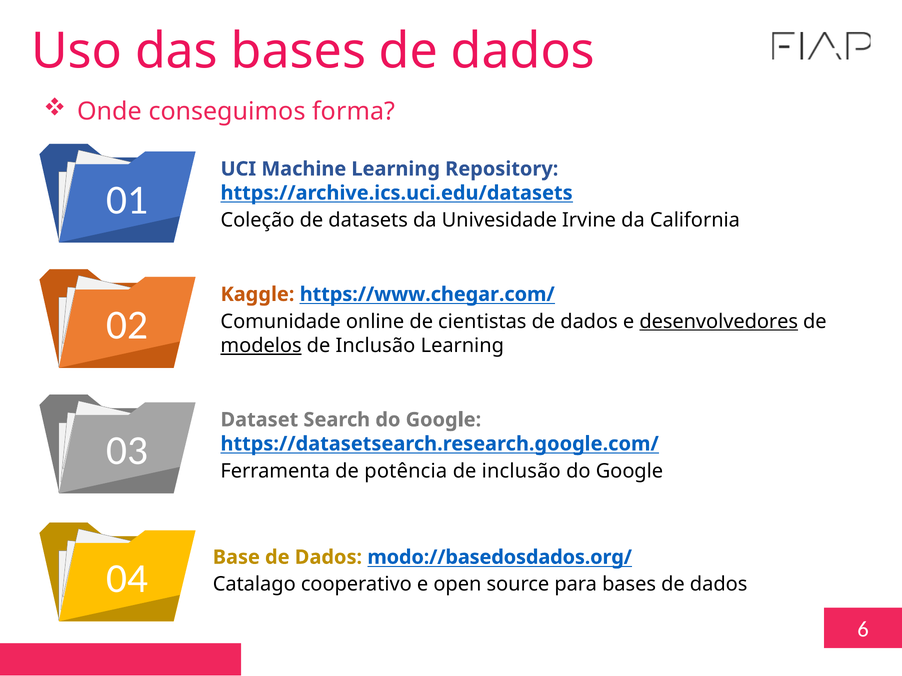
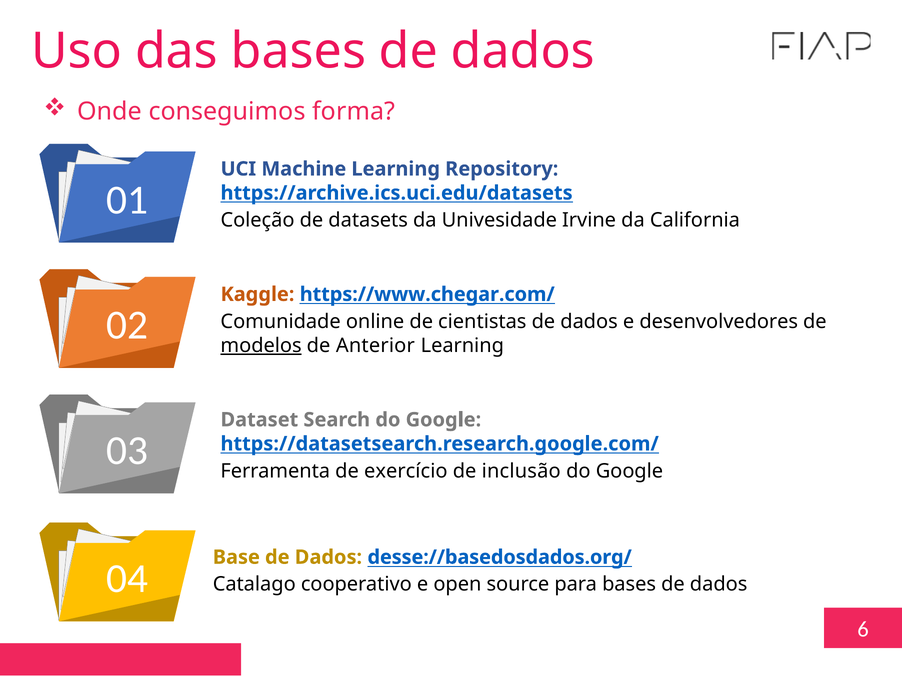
desenvolvedores underline: present -> none (719, 322)
Inclusão: Inclusão -> Anterior (375, 346)
potência: potência -> exercício (406, 471)
modo://basedosdados.org/: modo://basedosdados.org/ -> desse://basedosdados.org/ (500, 558)
